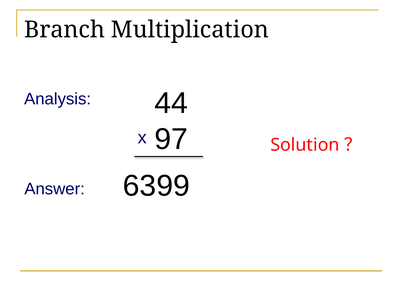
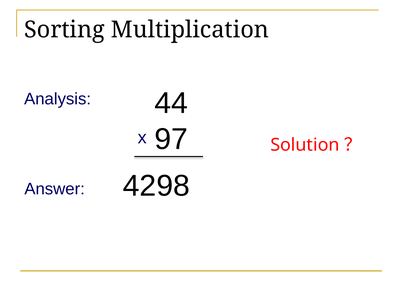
Branch: Branch -> Sorting (64, 30)
6399: 6399 -> 4298 (156, 186)
